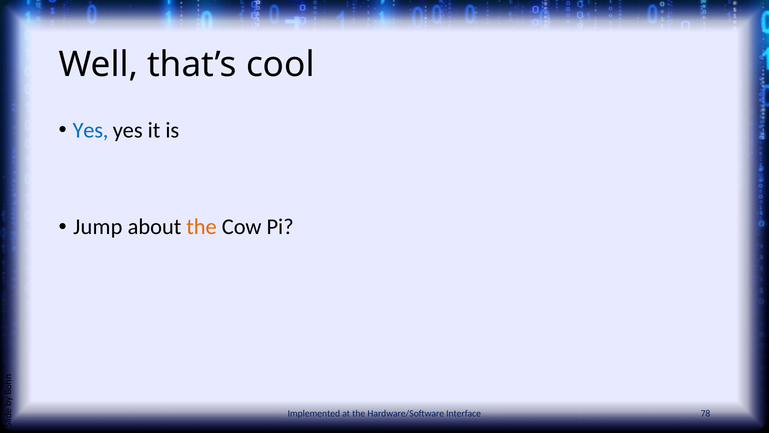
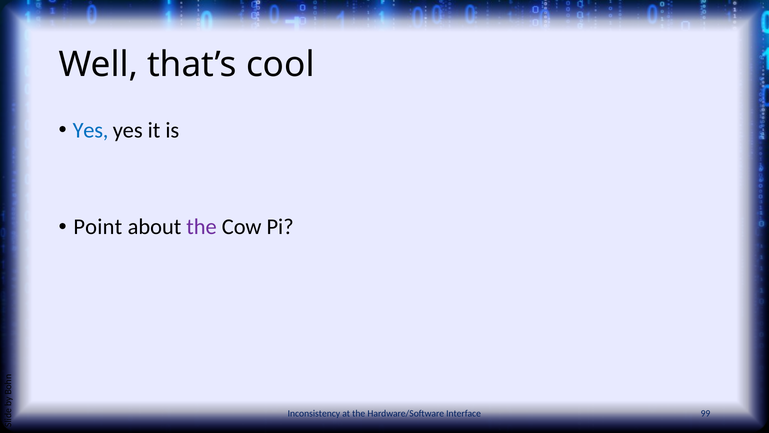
Jump: Jump -> Point (98, 227)
the colour: orange -> purple (202, 227)
Implemented: Implemented -> Inconsistency (314, 413)
78: 78 -> 99 (705, 413)
